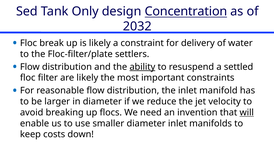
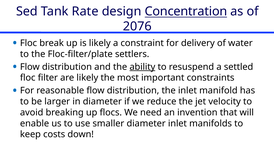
Only: Only -> Rate (85, 11)
2032: 2032 -> 2076 (137, 26)
will underline: present -> none (247, 113)
